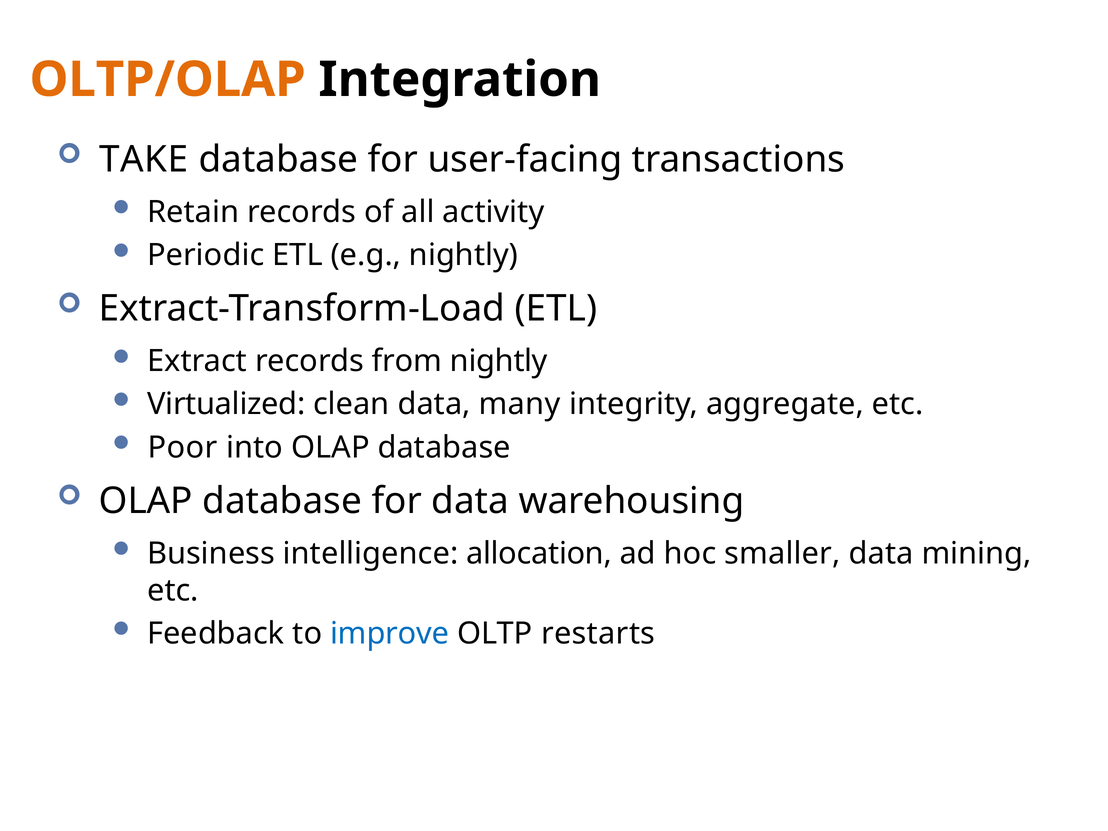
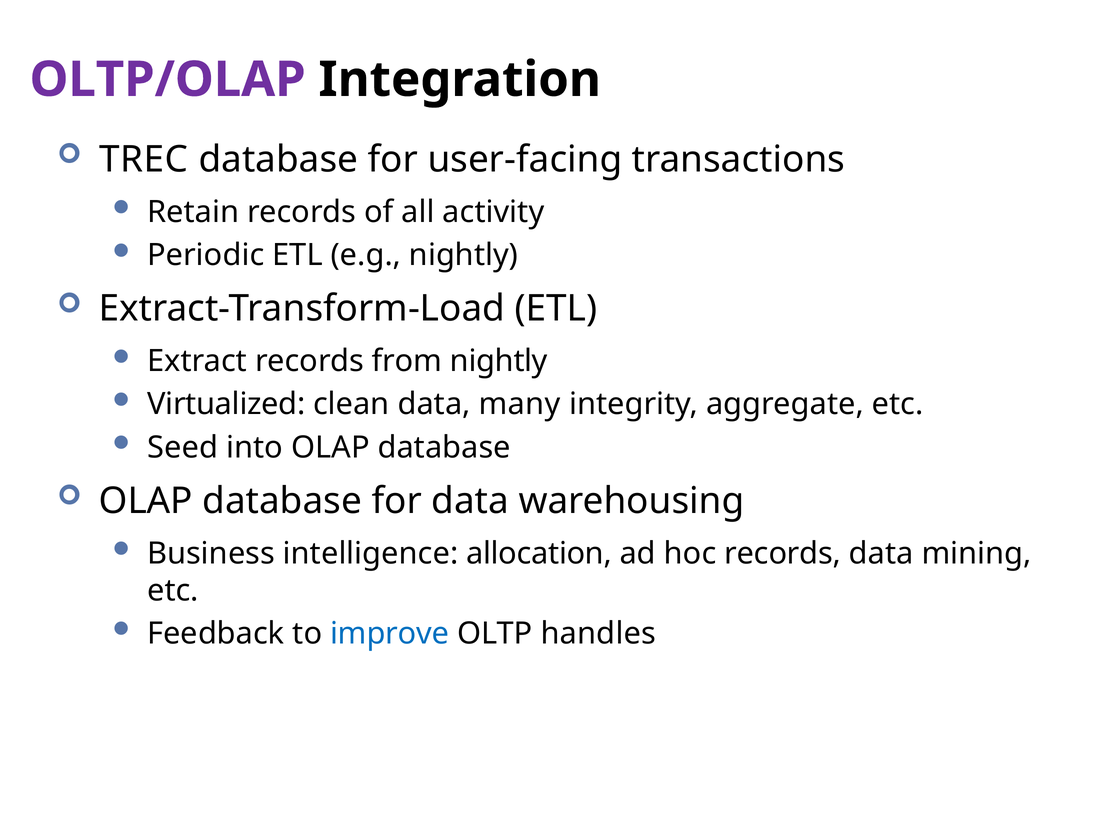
OLTP/OLAP colour: orange -> purple (168, 80)
TAKE: TAKE -> TREC (144, 160)
Poor: Poor -> Seed (183, 447)
hoc smaller: smaller -> records (783, 553)
restarts: restarts -> handles (598, 634)
